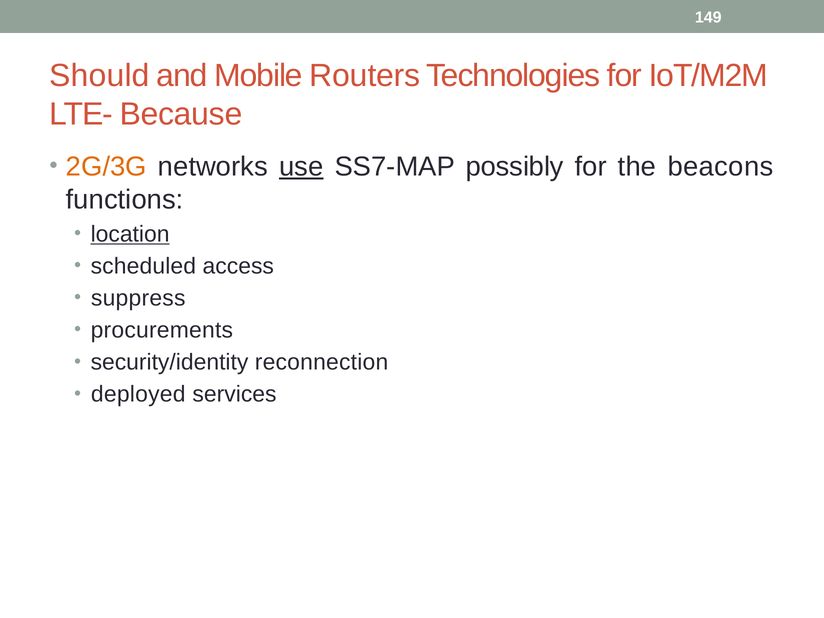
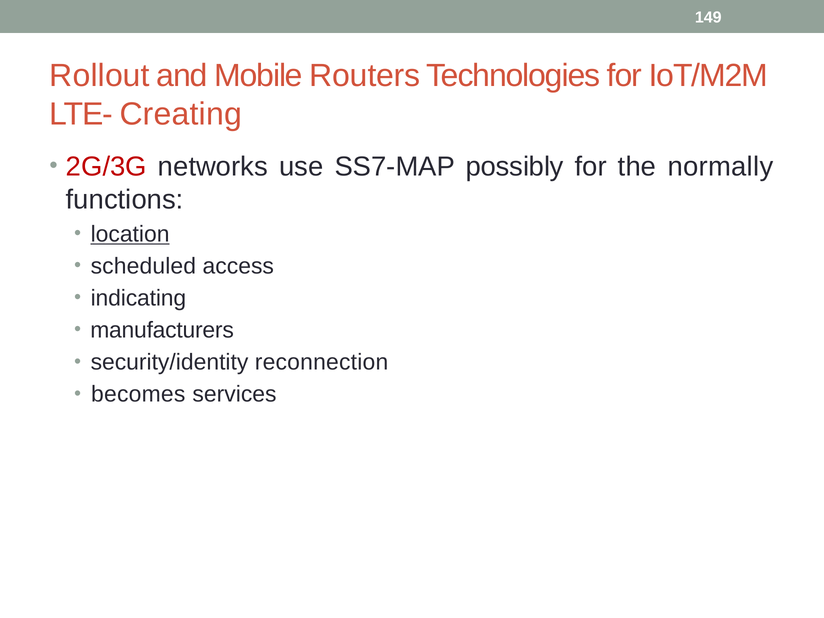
Should: Should -> Rollout (100, 76)
Because: Because -> Creating (181, 114)
2G/3G colour: orange -> red (106, 167)
use underline: present -> none (301, 167)
beacons: beacons -> normally (721, 167)
suppress: suppress -> indicating (138, 298)
procurements: procurements -> manufacturers (162, 330)
deployed: deployed -> becomes (138, 394)
